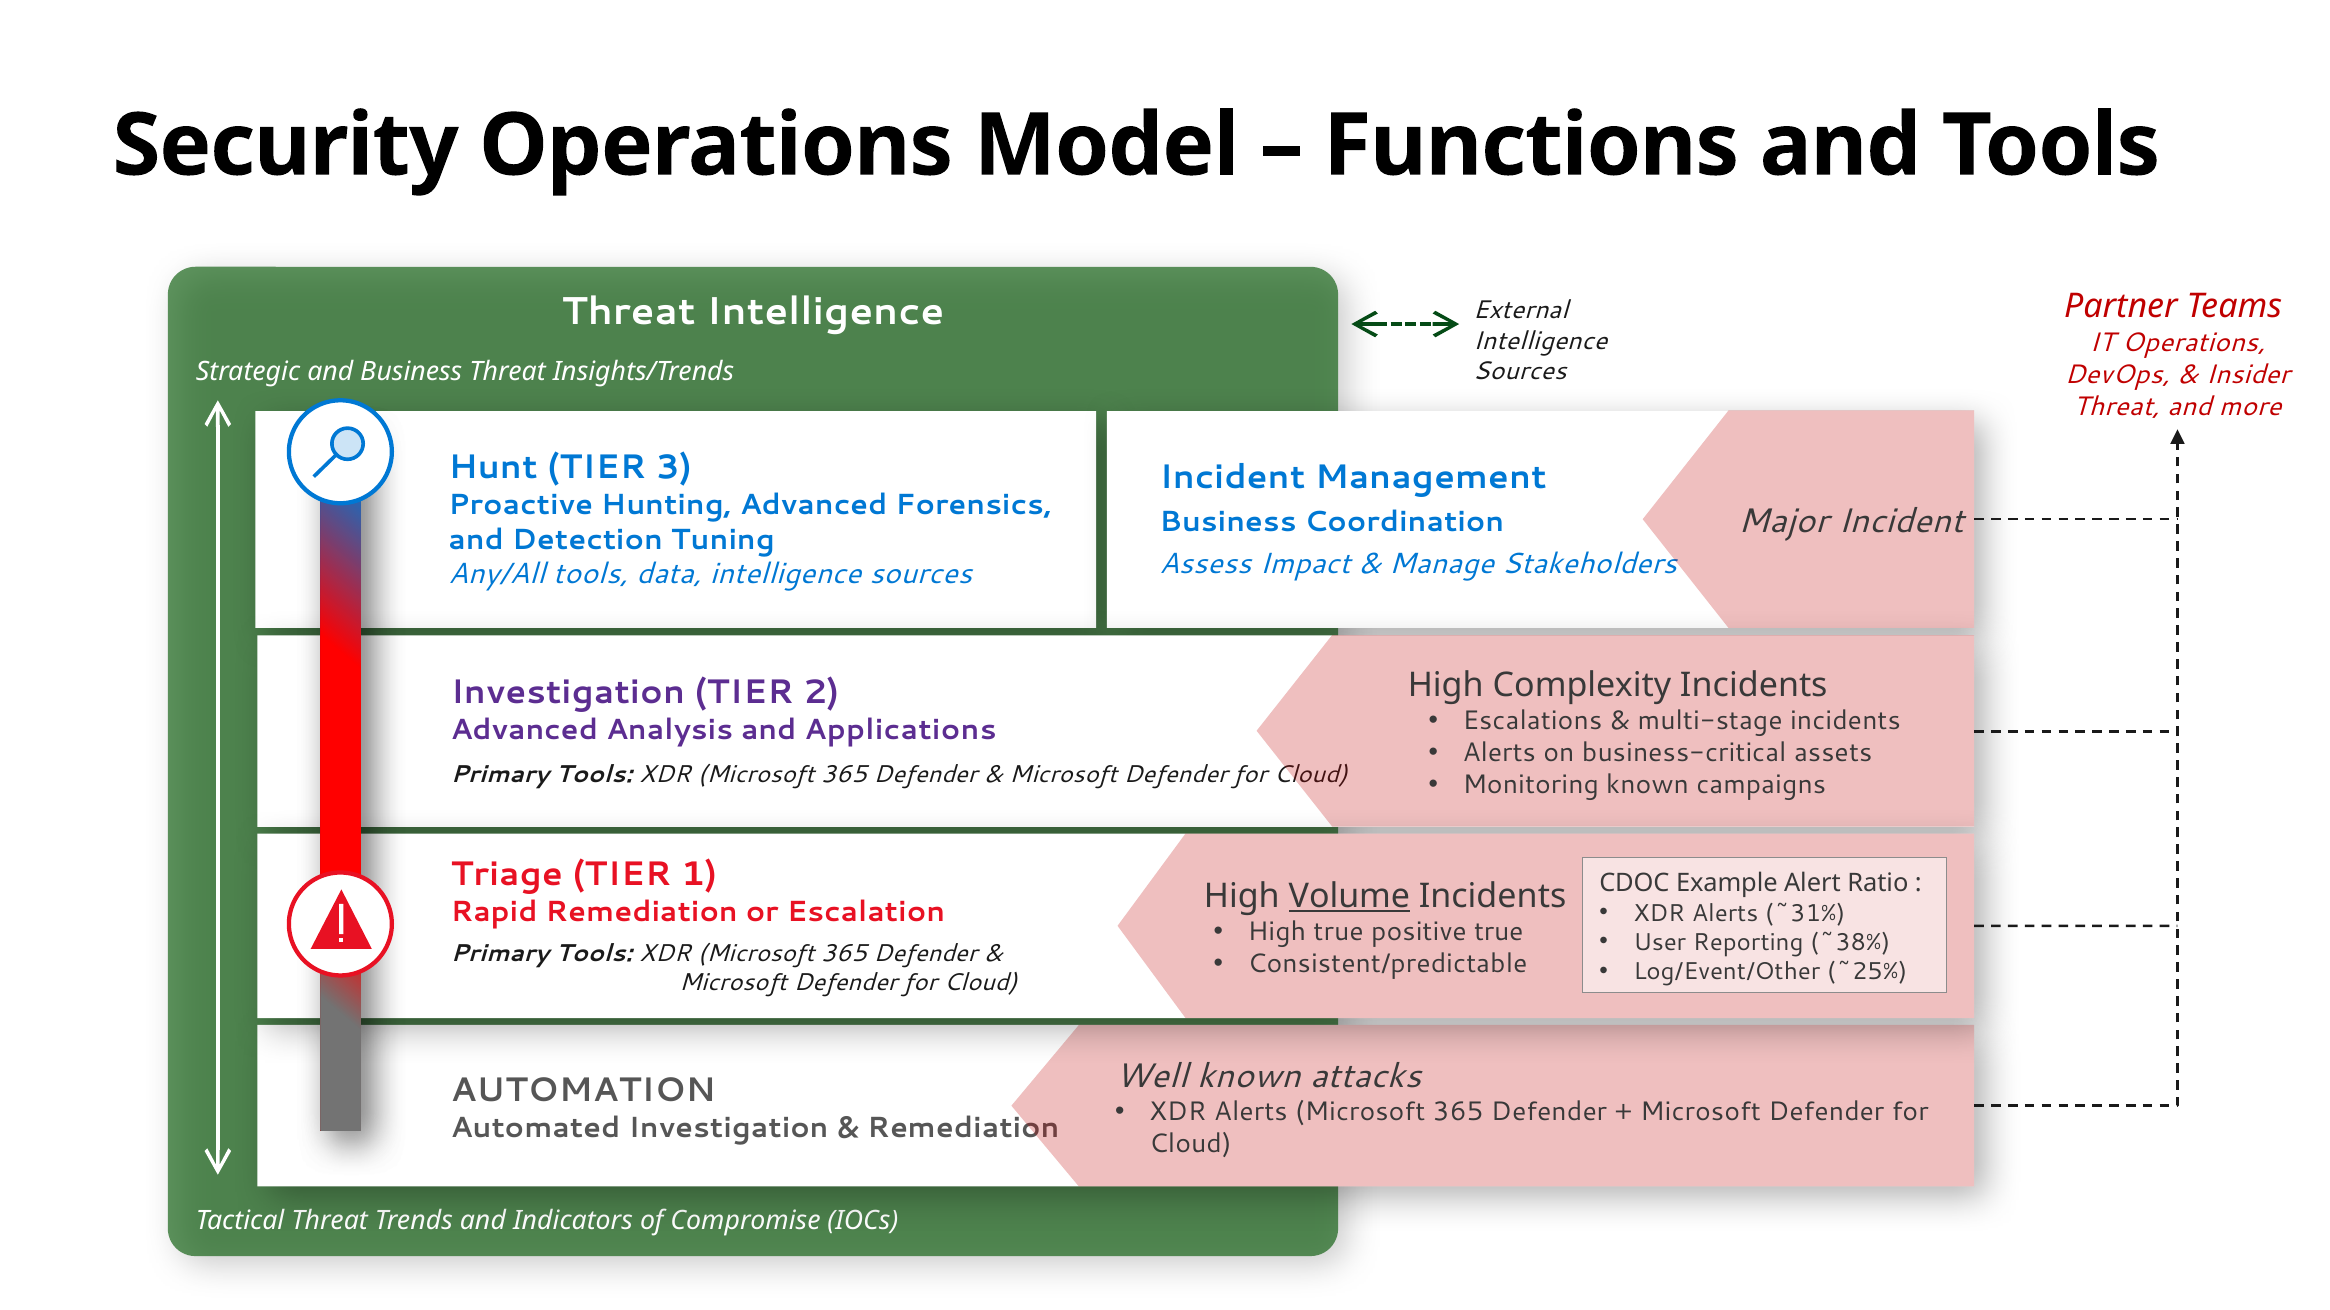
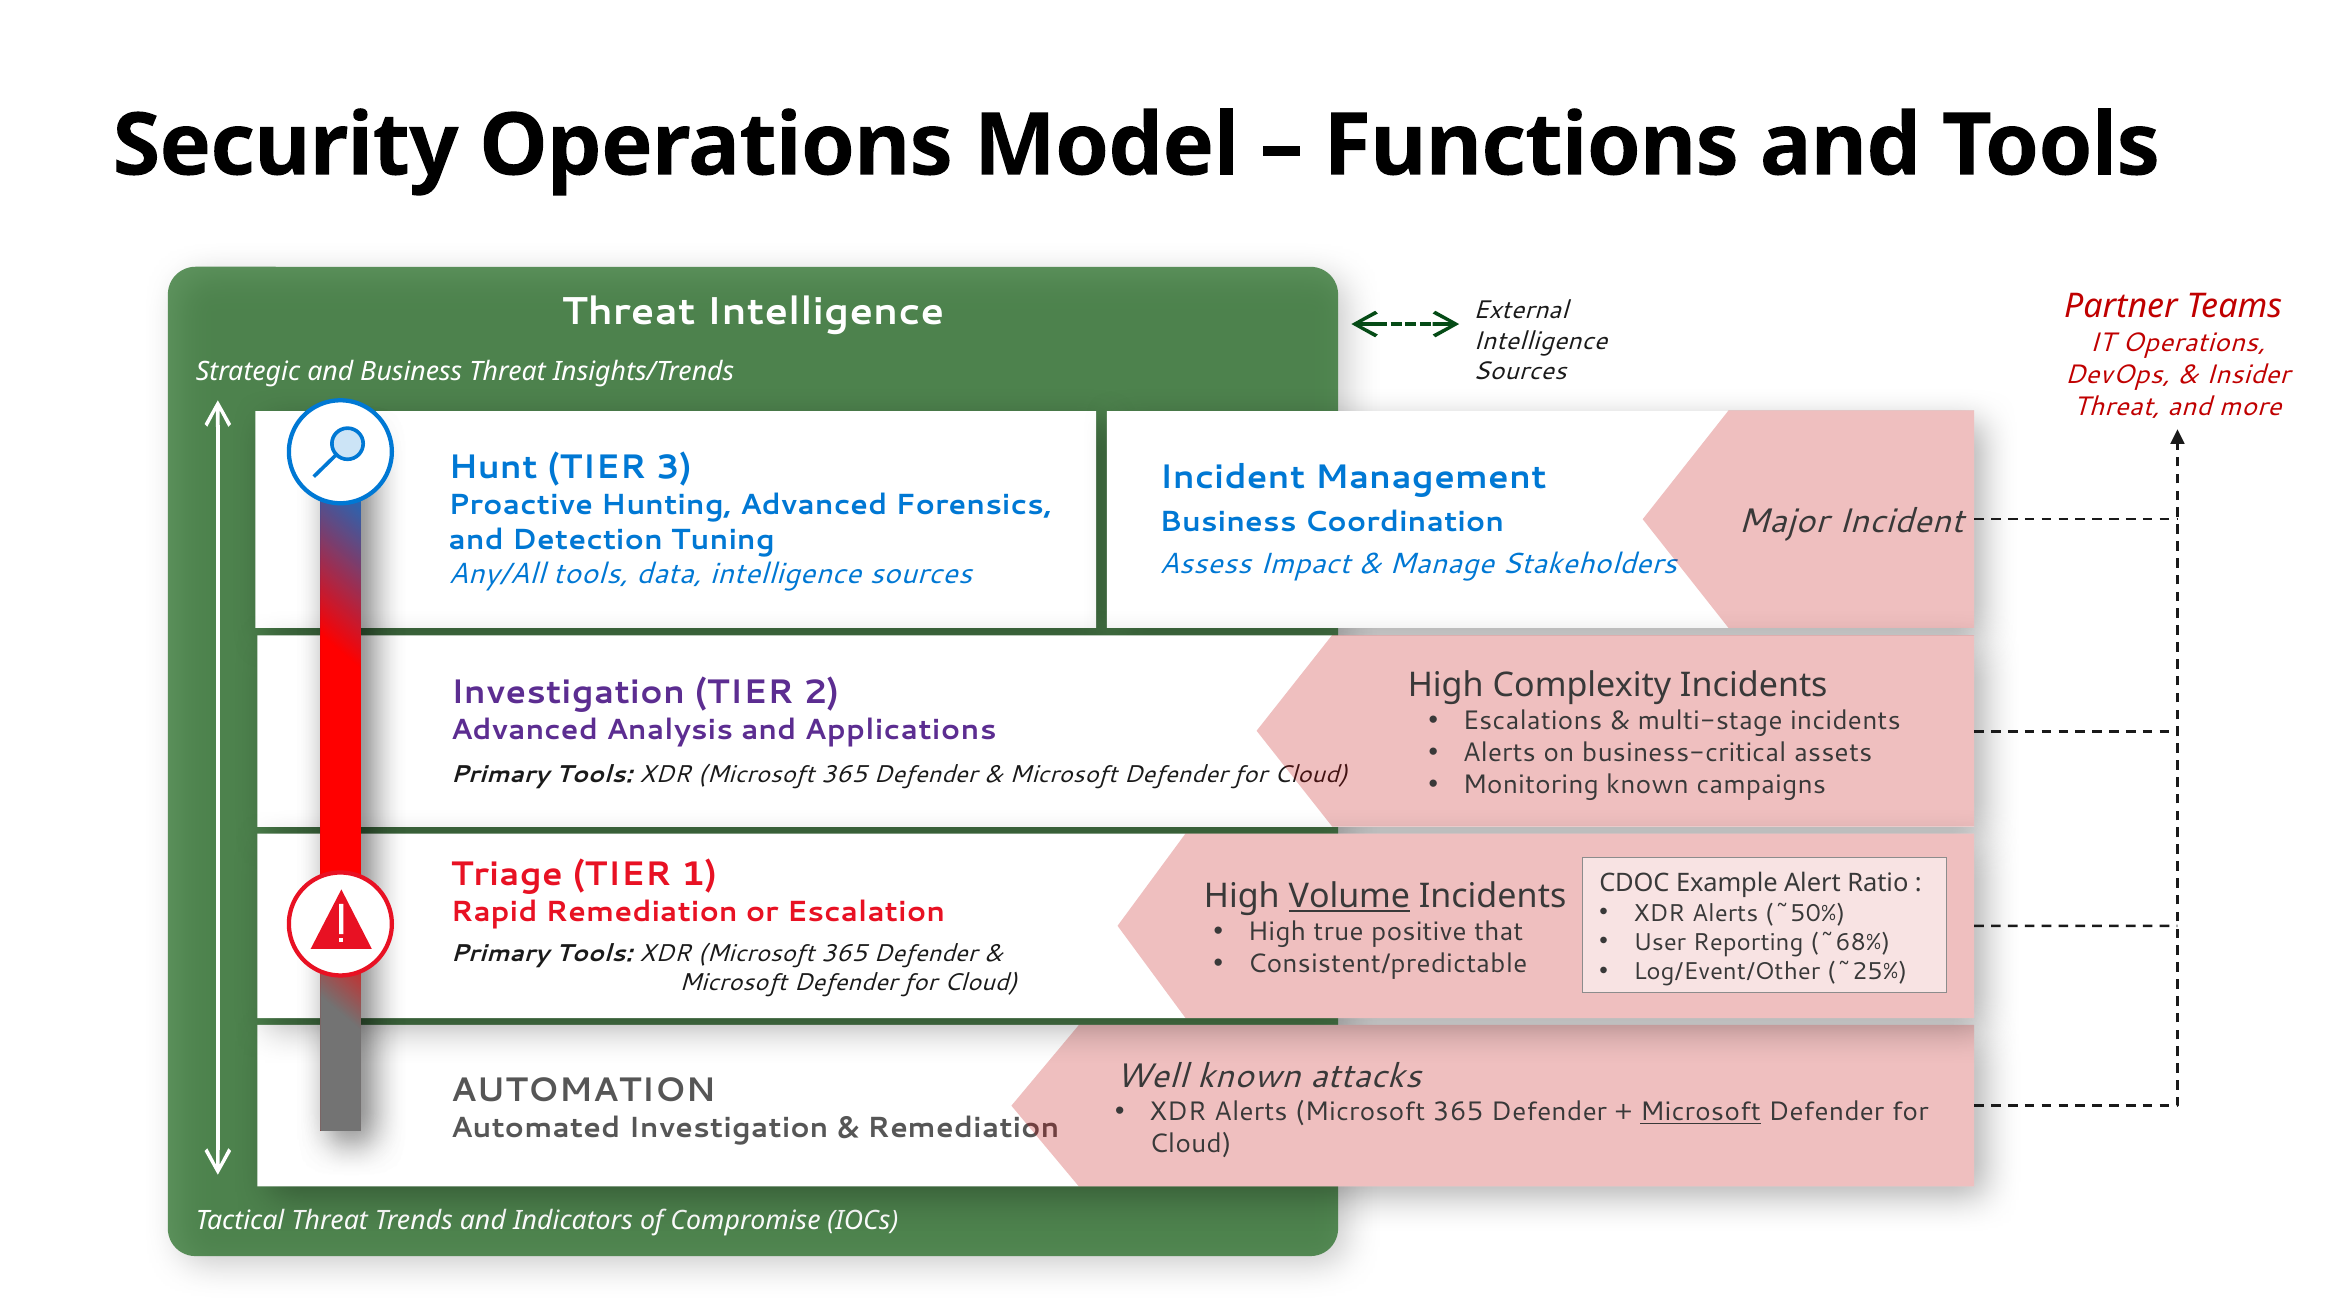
~31%: ~31% -> ~50% (1805, 914)
positive true: true -> that (1499, 932)
~38%: ~38% -> ~68% (1850, 943)
Microsoft underline: none -> present (1701, 1112)
